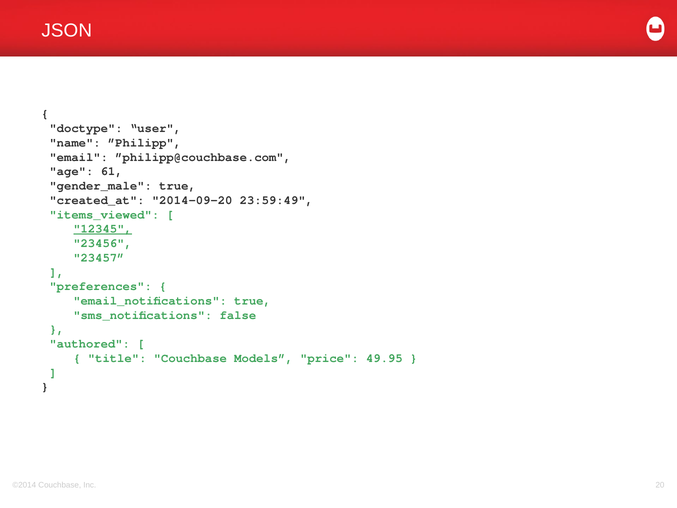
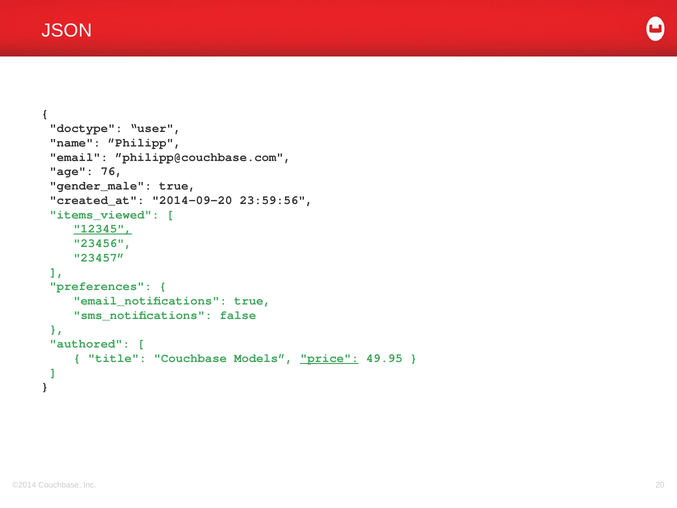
61: 61 -> 76 (112, 171)
23:59:49: 23:59:49 -> 23:59:56 (276, 200)
price underline: none -> present (329, 358)
